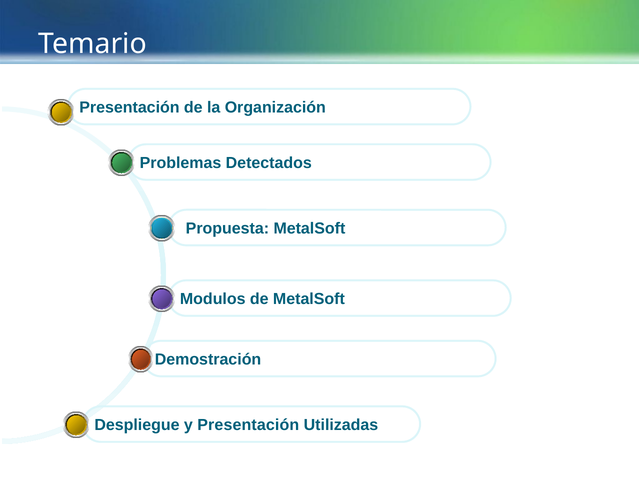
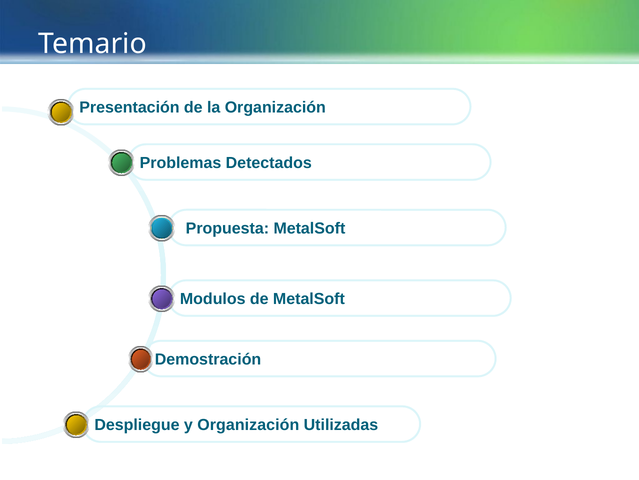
y Presentación: Presentación -> Organización (248, 425)
